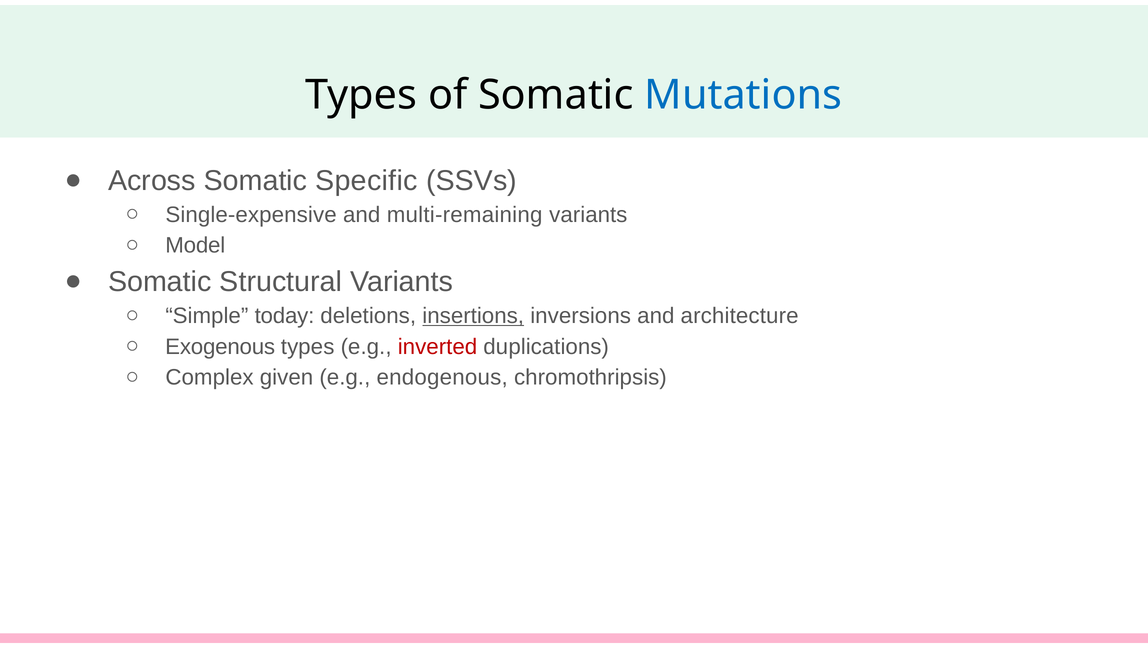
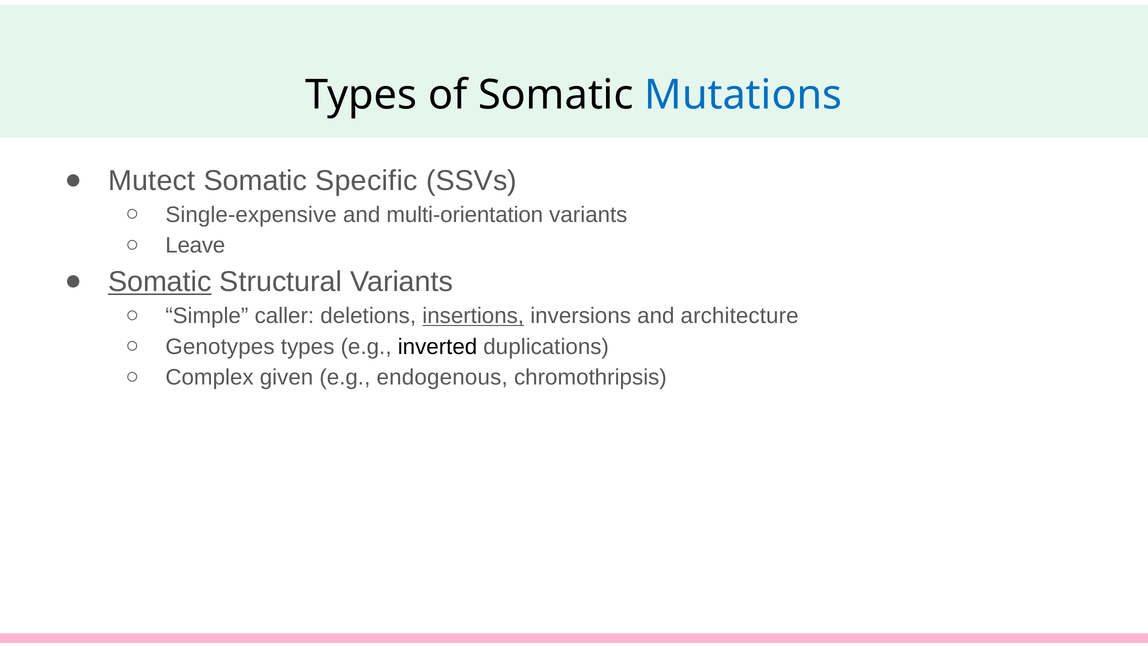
Across: Across -> Mutect (152, 181)
multi-remaining: multi-remaining -> multi-orientation (465, 215)
Model: Model -> Leave (195, 245)
Somatic underline: none -> present (160, 282)
today: today -> caller (284, 316)
Exogenous: Exogenous -> Genotypes (220, 347)
inverted colour: red -> black (438, 347)
